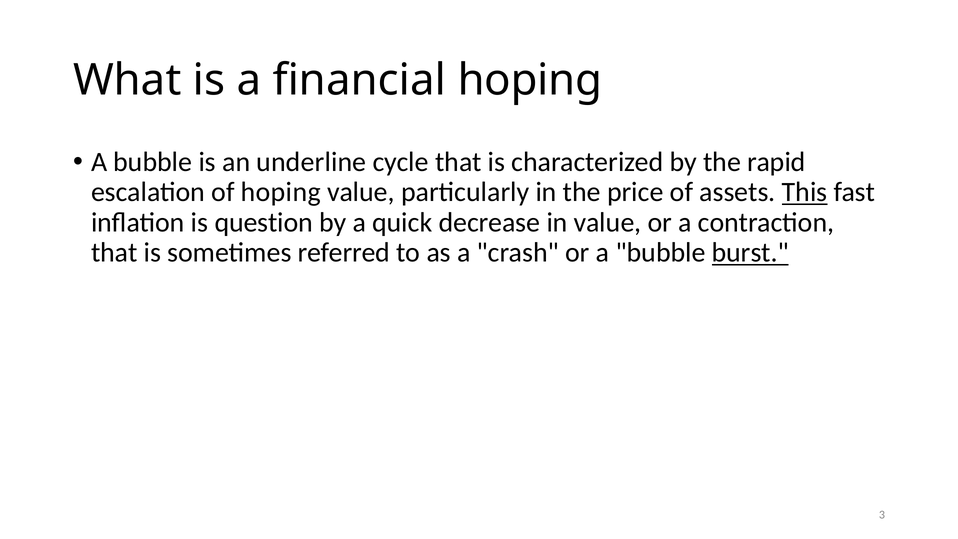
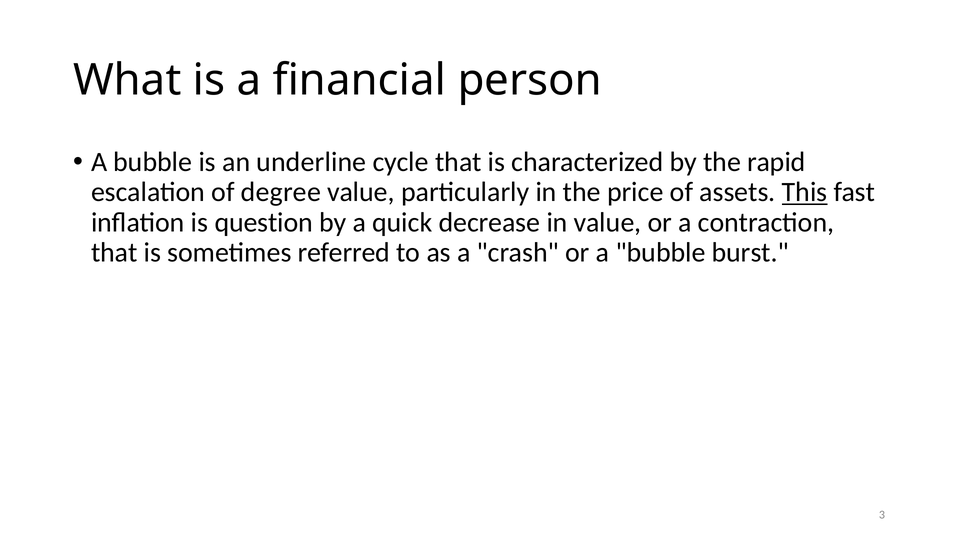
financial hoping: hoping -> person (530, 80)
of hoping: hoping -> degree (281, 192)
burst underline: present -> none (750, 253)
